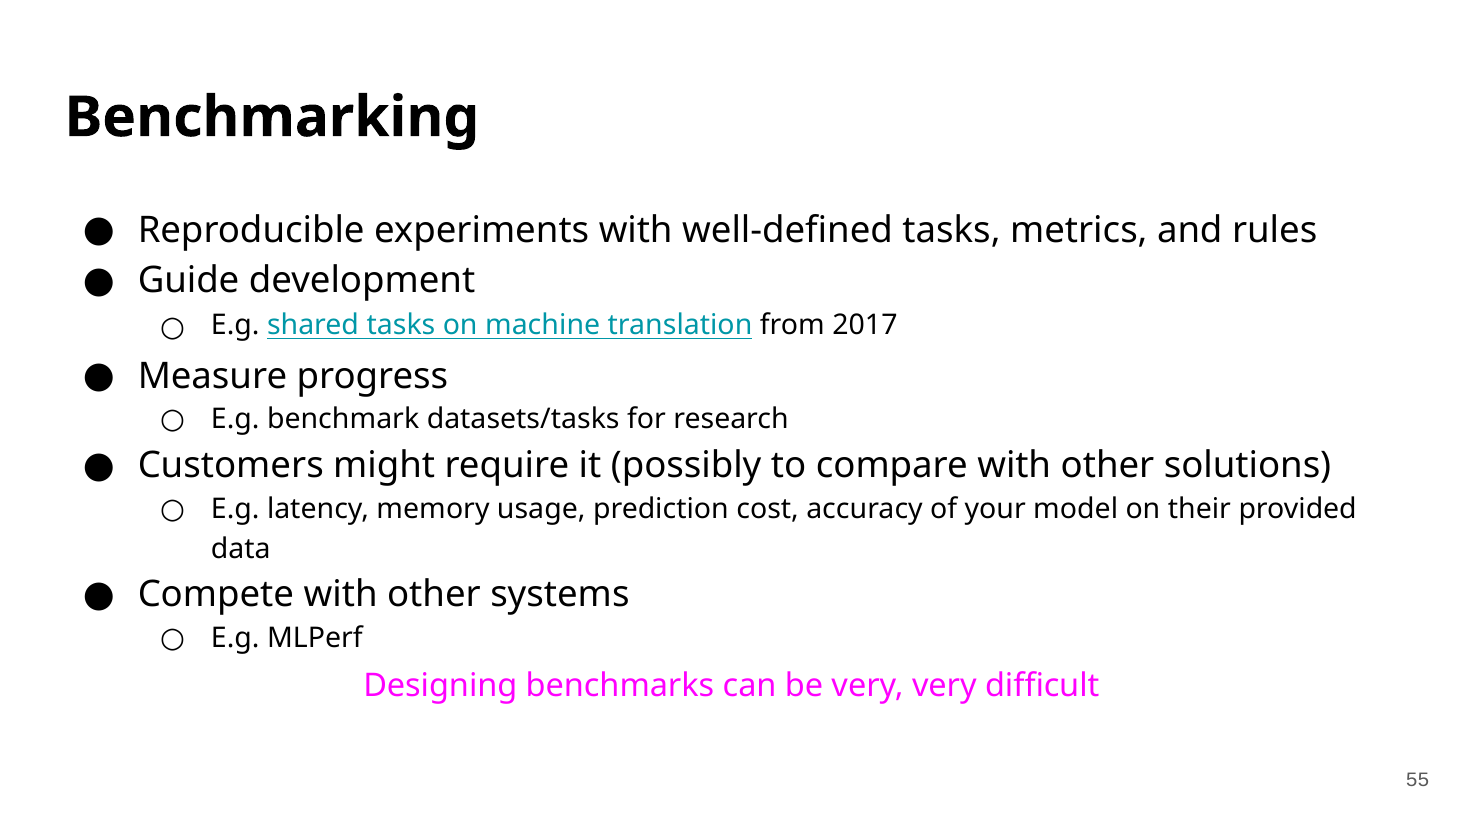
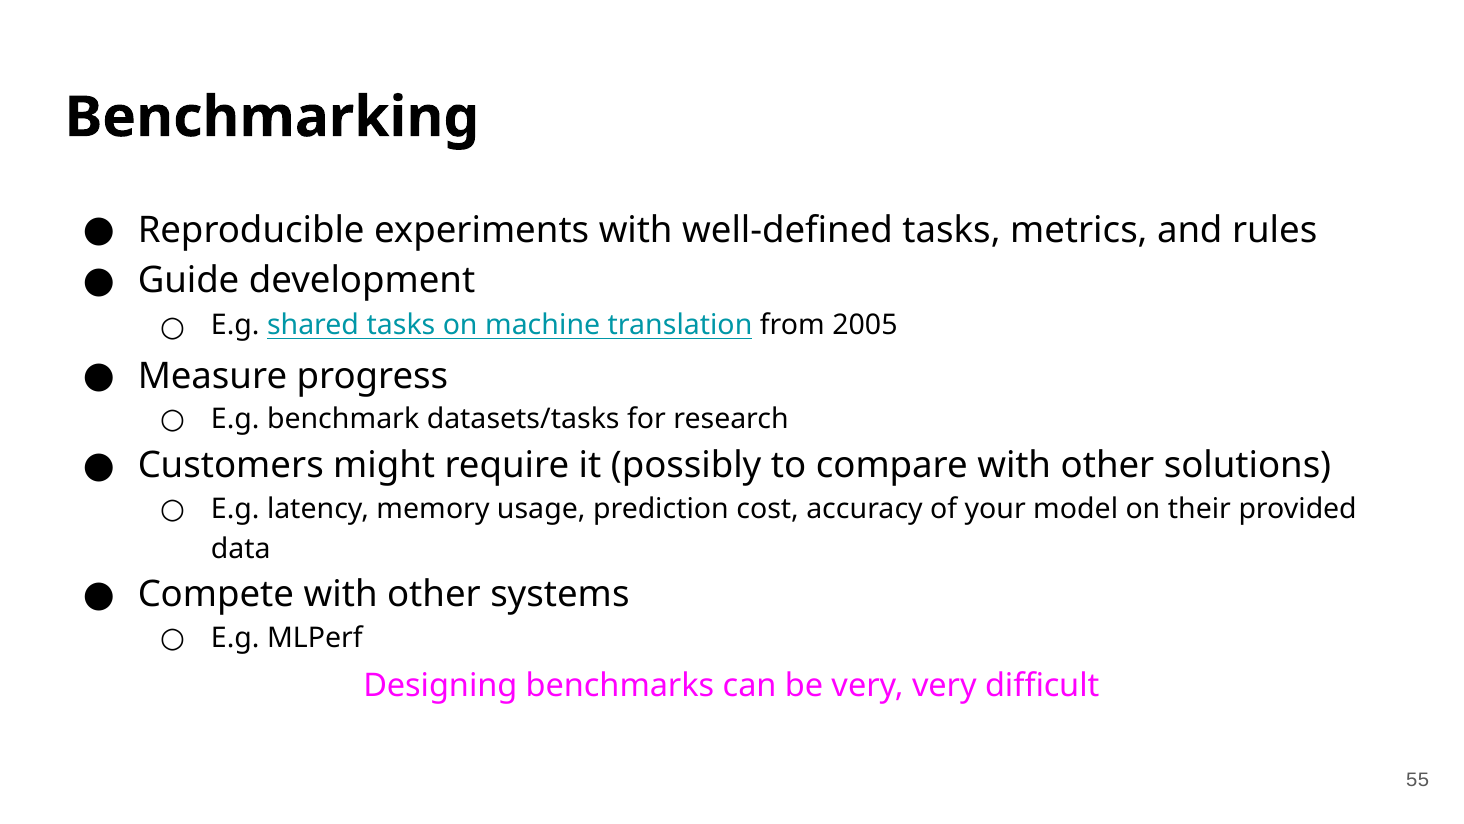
2017: 2017 -> 2005 (865, 325)
